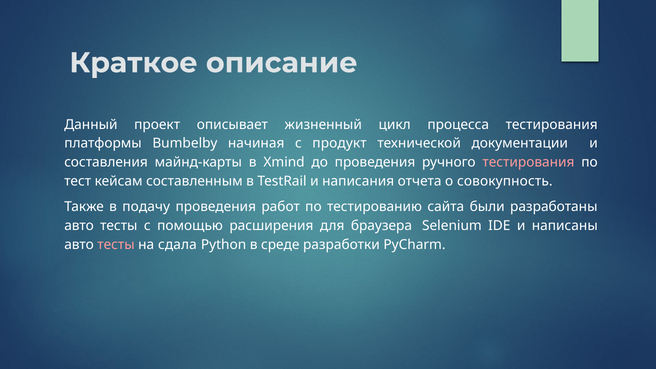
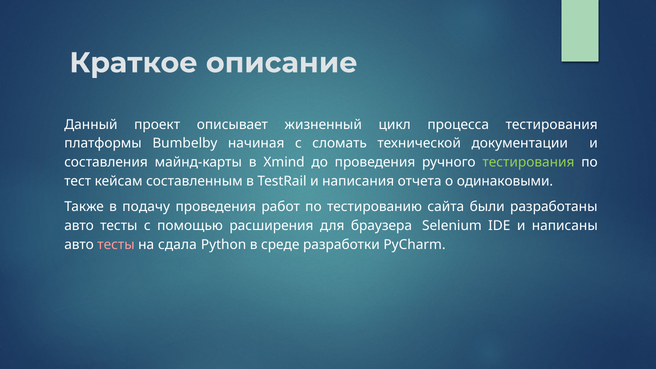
продукт: продукт -> сломать (340, 143)
тестирования colour: pink -> light green (528, 162)
совокупность: совокупность -> одинаковыми (505, 181)
